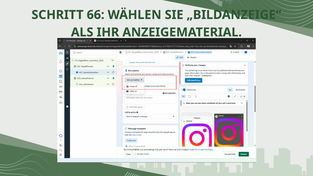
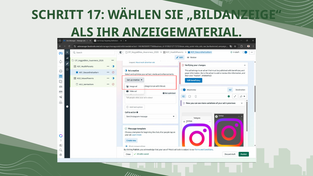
66: 66 -> 17 (96, 15)
